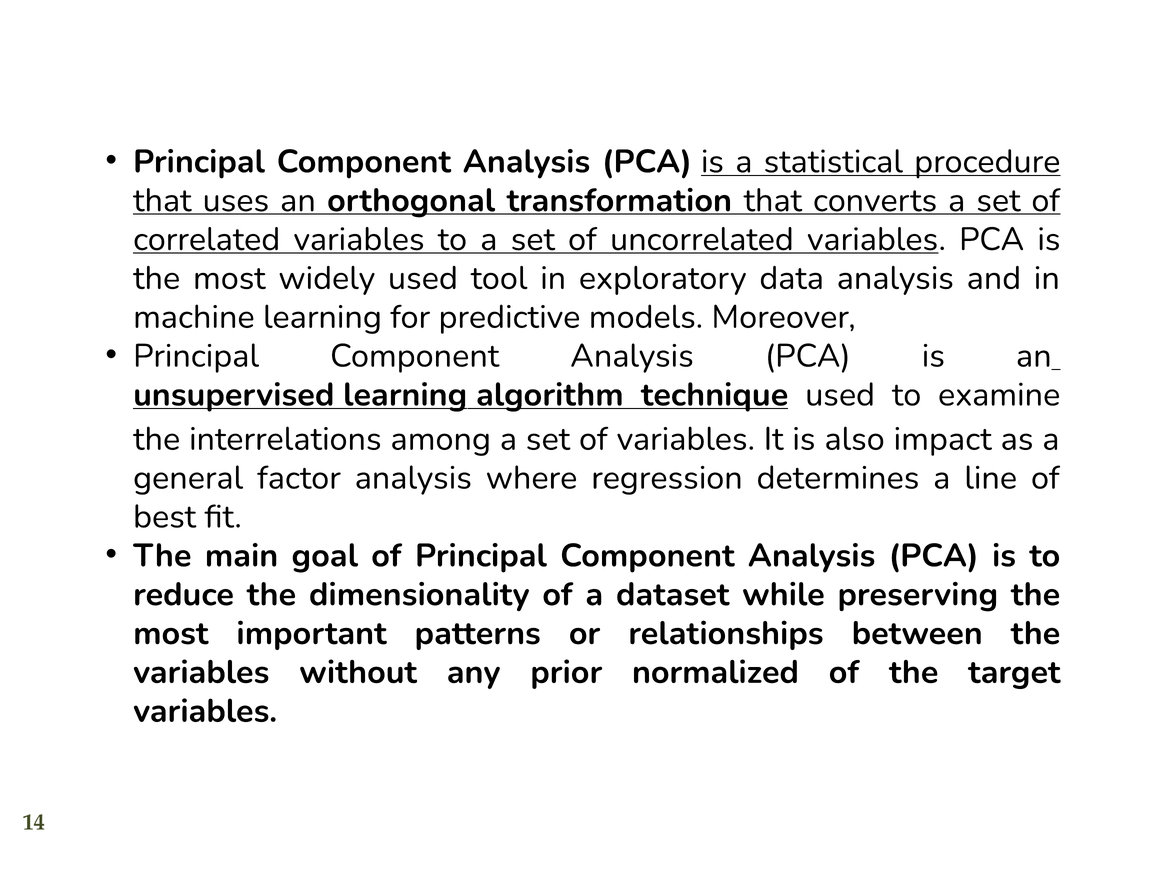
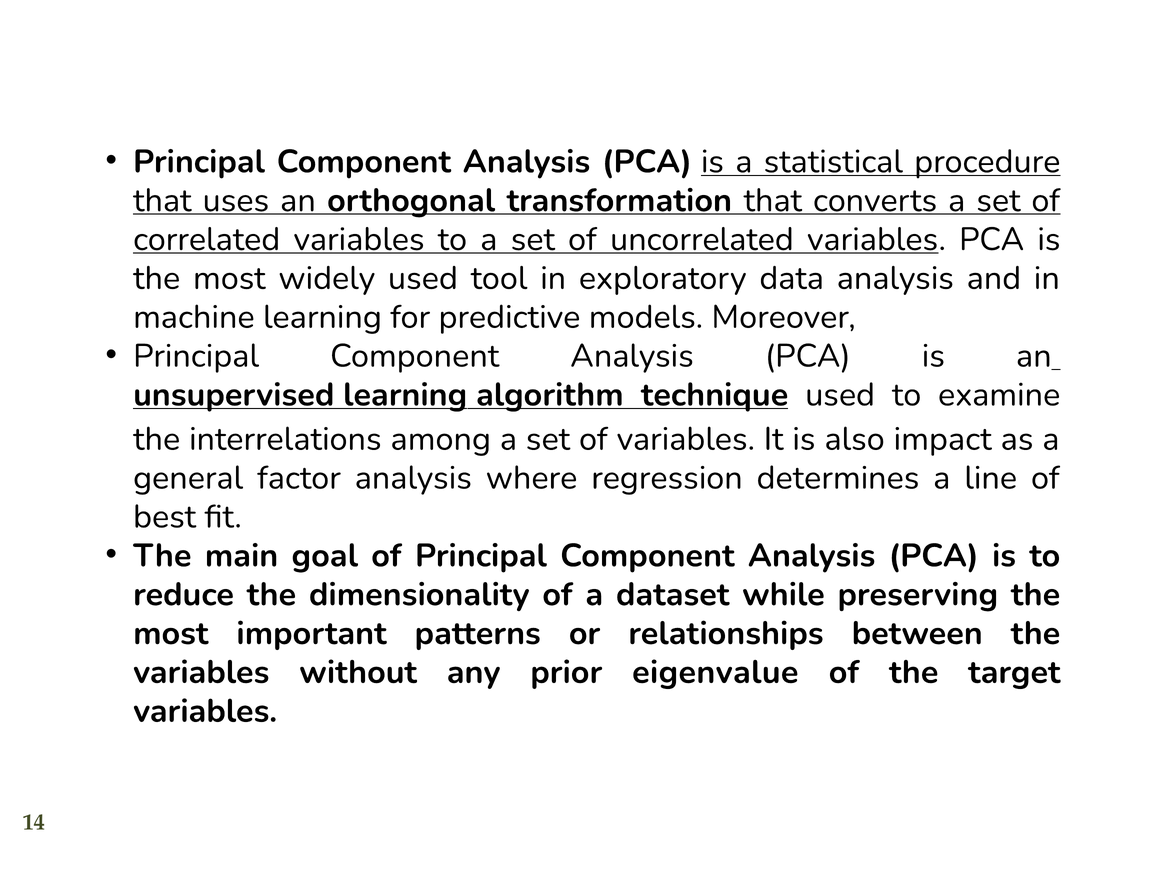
normalized: normalized -> eigenvalue (715, 673)
